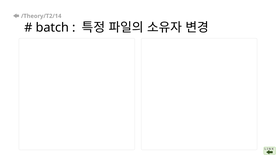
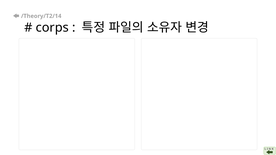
batch: batch -> corps (52, 28)
